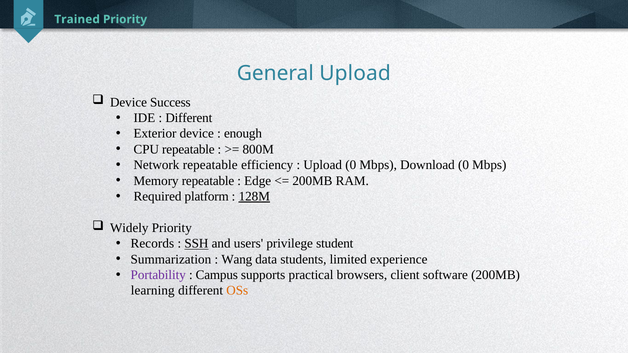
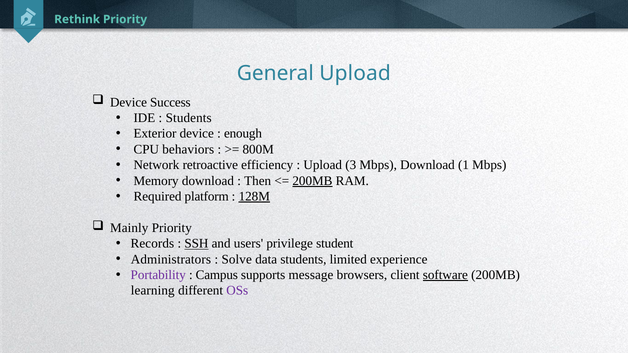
Trained: Trained -> Rethink (77, 19)
Different: Different -> Students (189, 118)
CPU repeatable: repeatable -> behaviors (188, 149)
Network repeatable: repeatable -> retroactive (210, 165)
Upload 0: 0 -> 3 (351, 165)
Download 0: 0 -> 1 (463, 165)
Memory repeatable: repeatable -> download (208, 181)
Edge: Edge -> Then (258, 181)
200MB underline: none -> present (312, 181)
Widely: Widely -> Mainly (129, 228)
Summarization: Summarization -> Administrators (171, 259)
Wang: Wang -> Solve (237, 259)
practical: practical -> message (311, 275)
software underline: none -> present (445, 275)
OSs colour: orange -> purple (237, 291)
